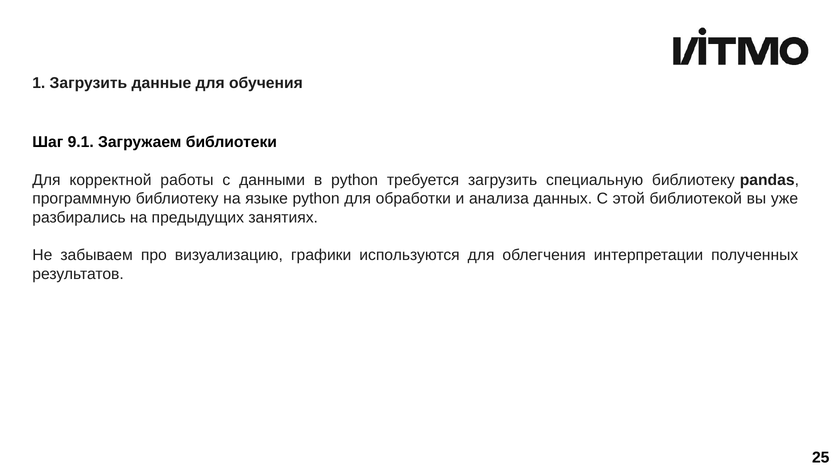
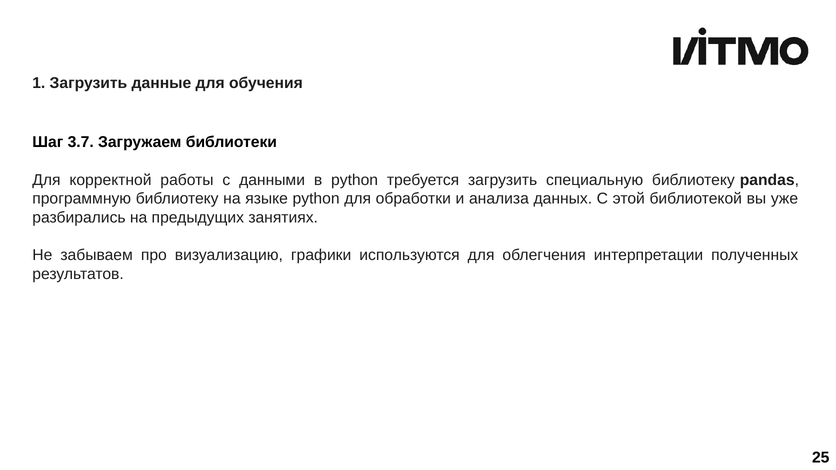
9.1: 9.1 -> 3.7 (81, 142)
